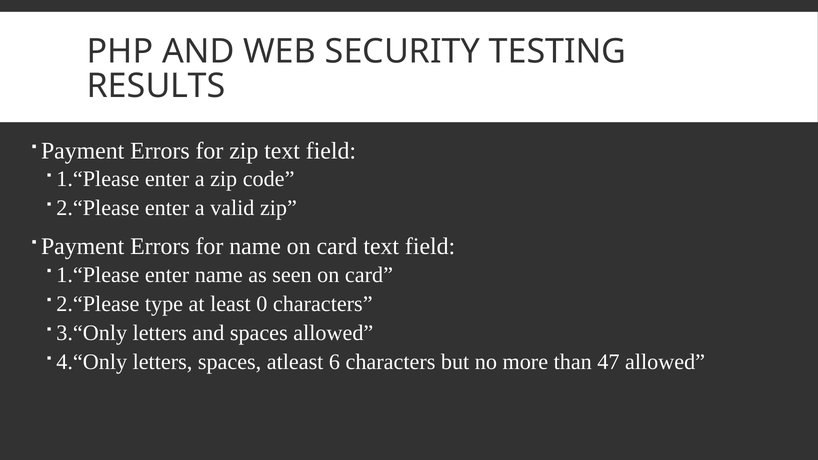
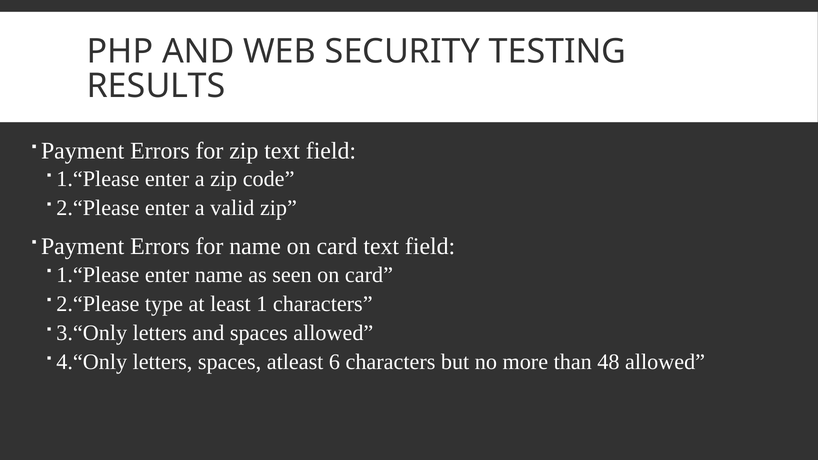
0: 0 -> 1 (262, 304)
47: 47 -> 48 (608, 362)
